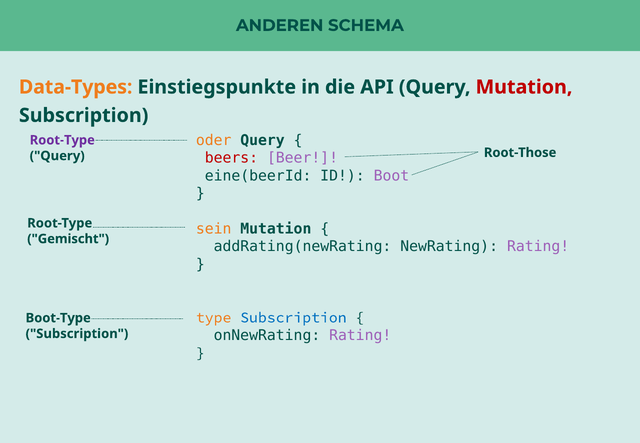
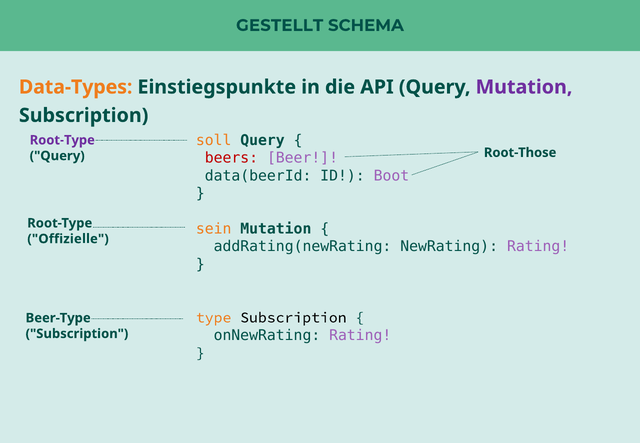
ANDEREN: ANDEREN -> GESTELLT (280, 25)
Mutation colour: red -> purple (524, 87)
oder: oder -> soll (214, 140)
eine(beerId: eine(beerId -> data(beerId (258, 176)
Gemischt: Gemischt -> Offizielle (68, 239)
Subscription colour: blue -> black (293, 318)
Boot-Type: Boot-Type -> Beer-Type (58, 318)
